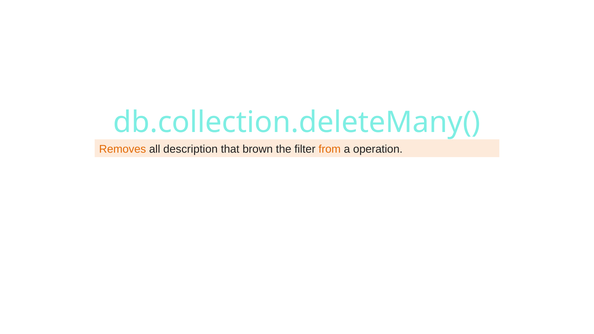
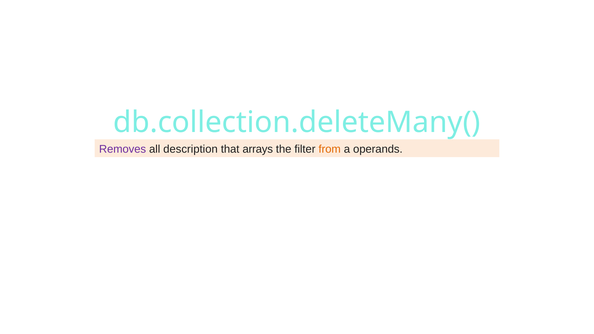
Removes colour: orange -> purple (123, 149)
brown: brown -> arrays (258, 149)
operation: operation -> operands (378, 149)
